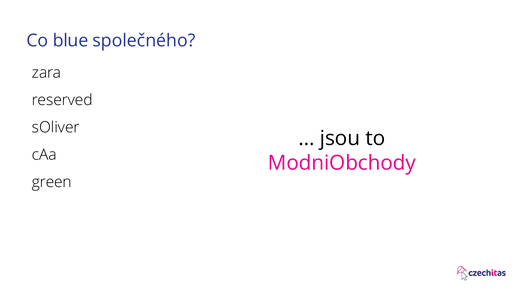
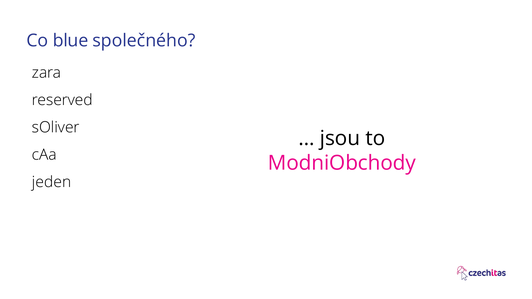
green: green -> jeden (52, 182)
